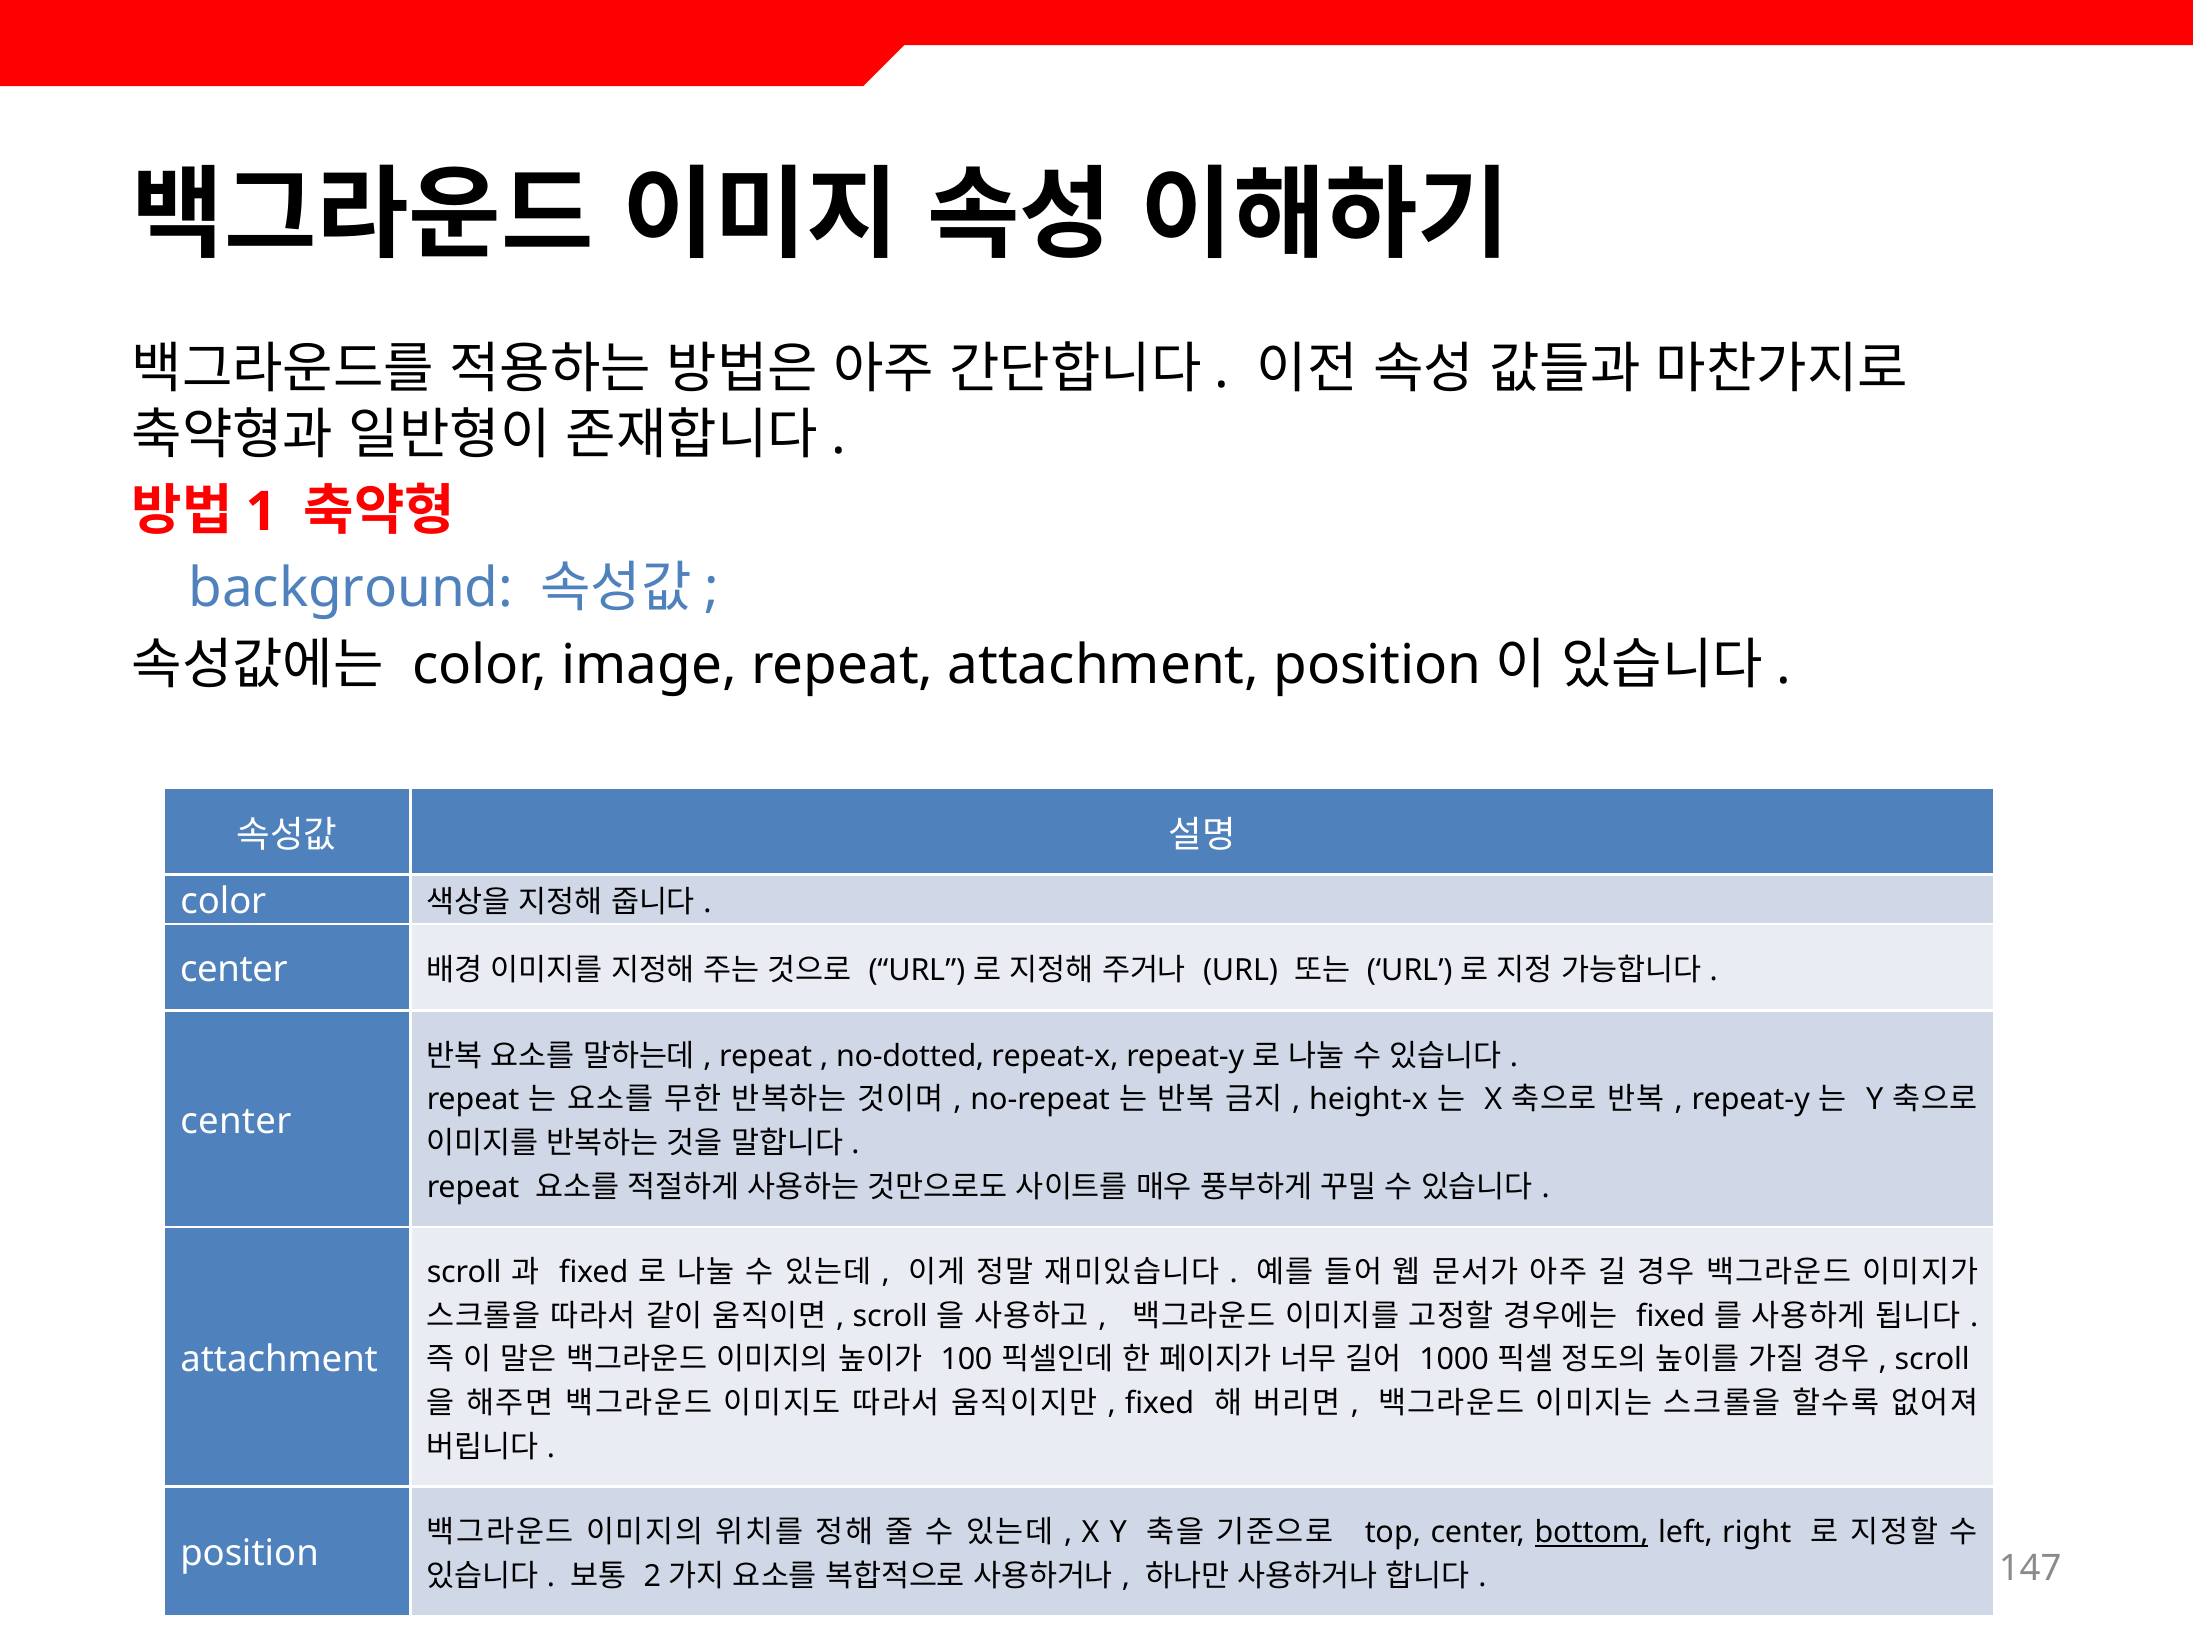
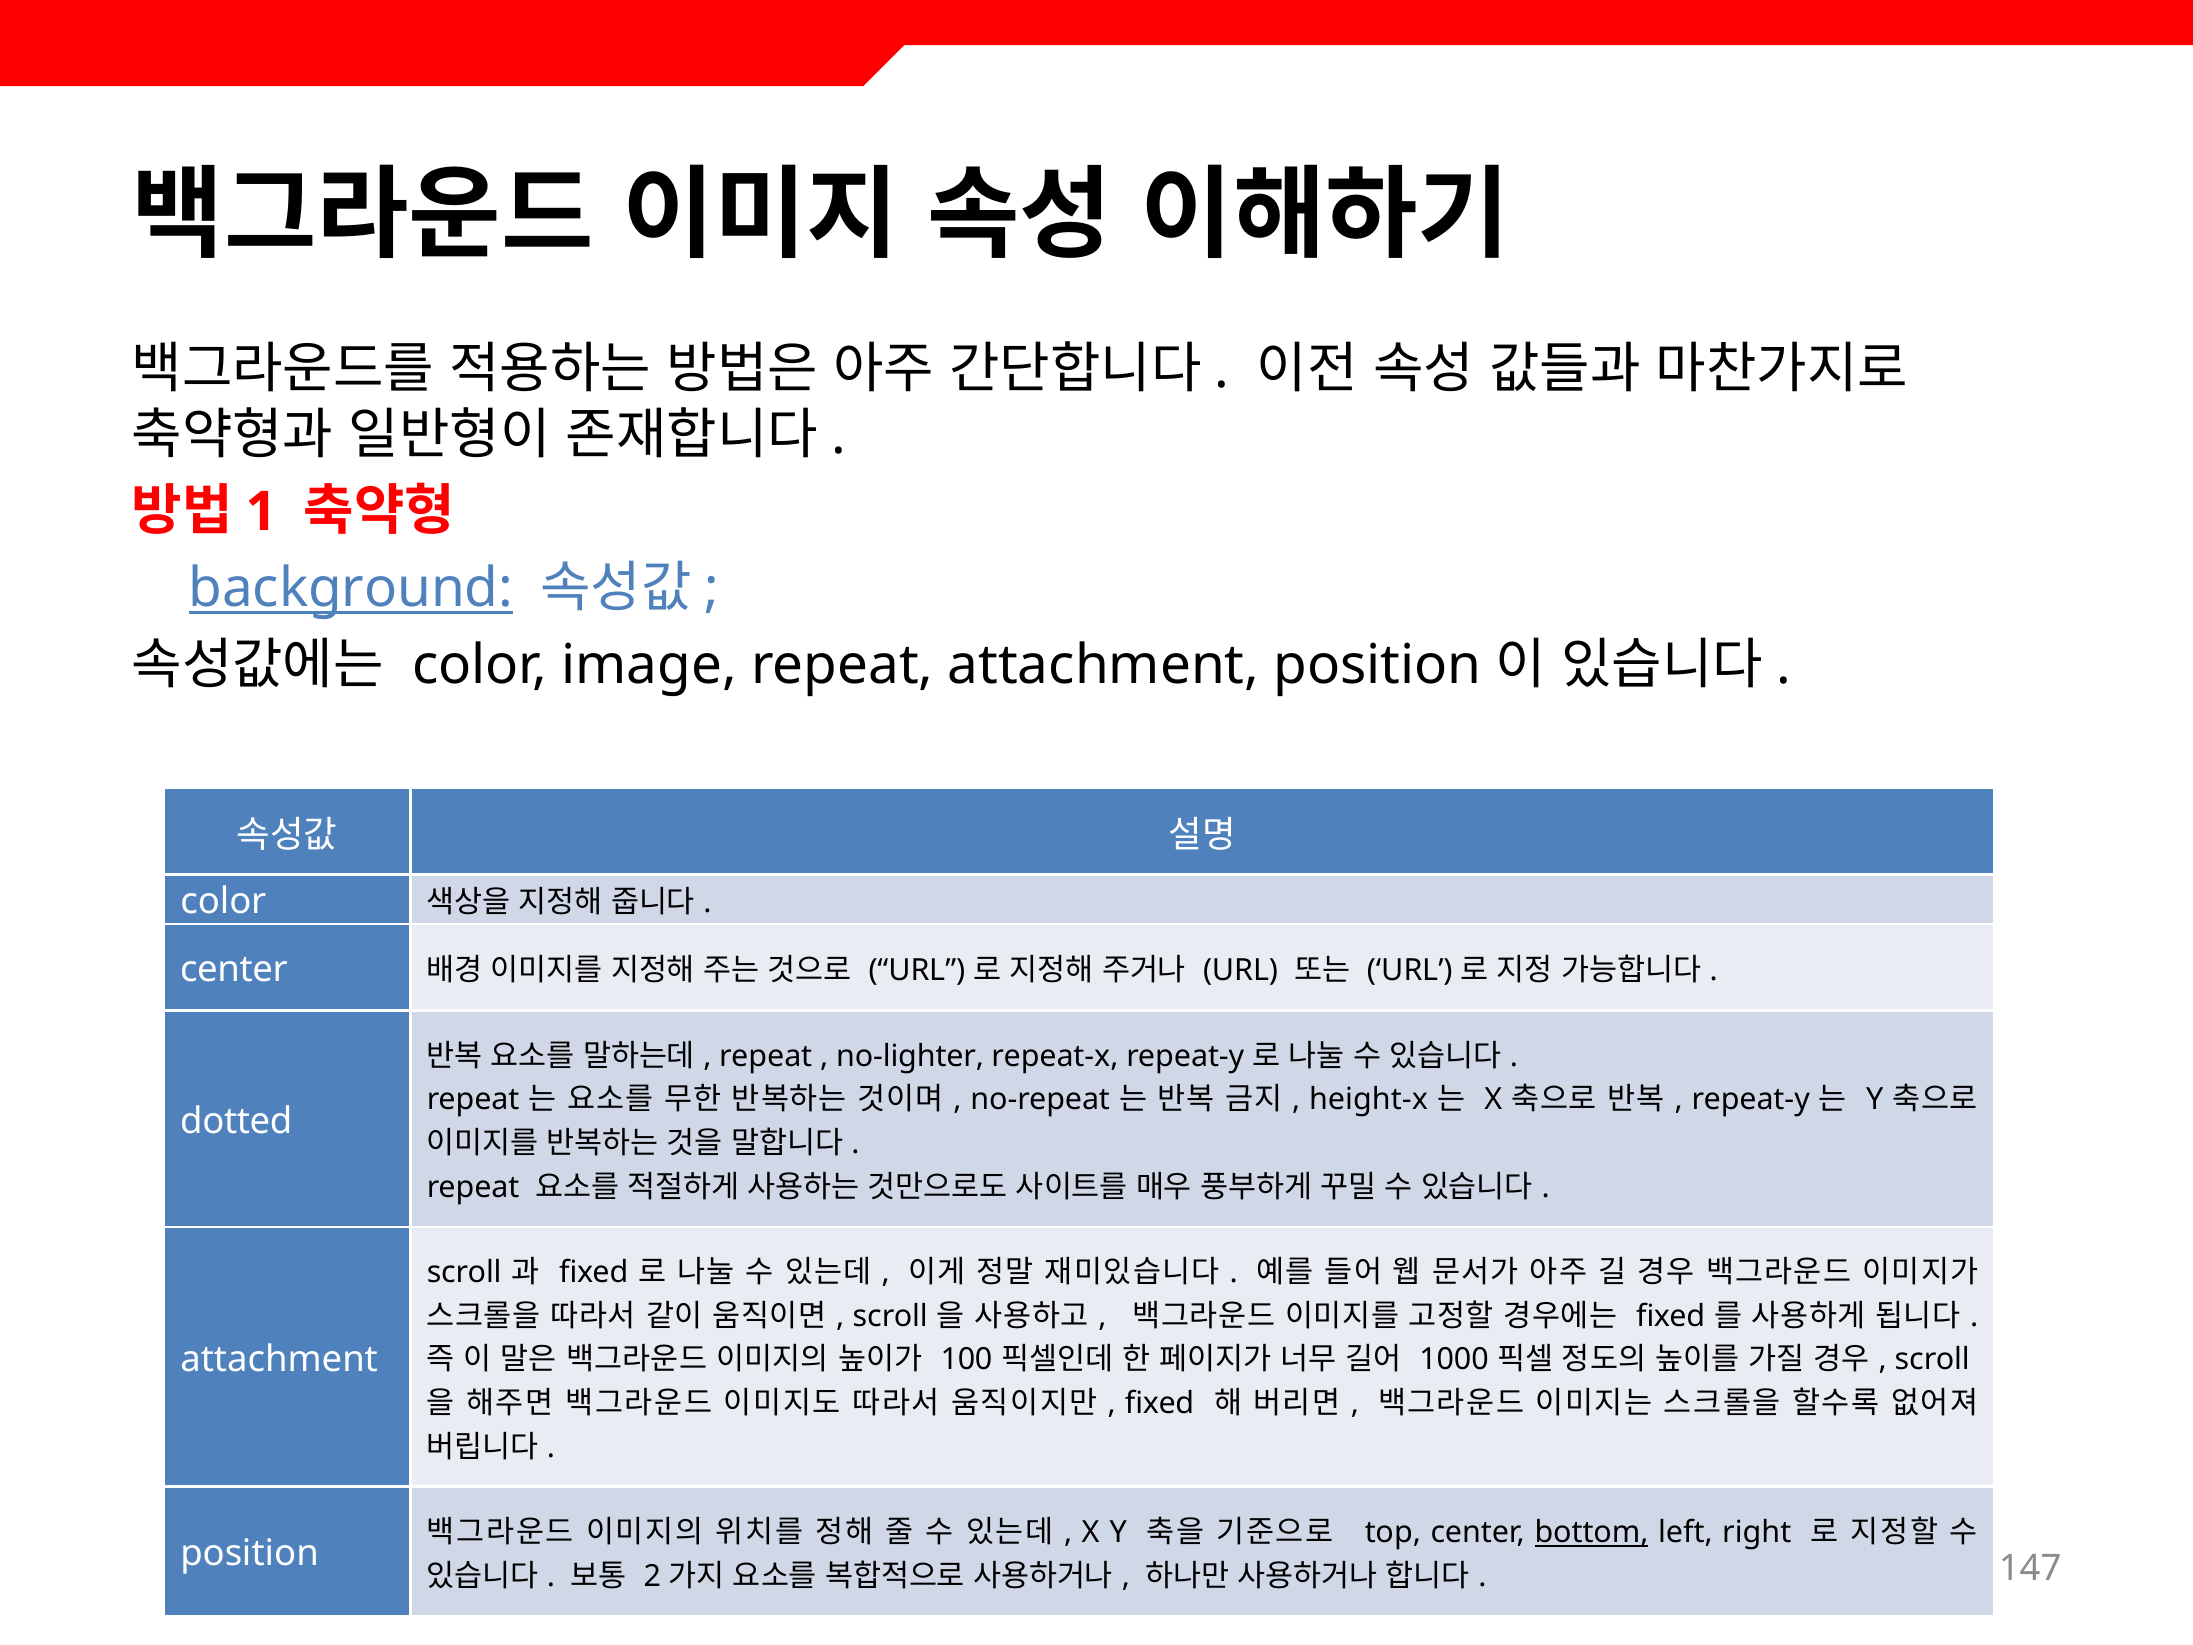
background underline: none -> present (351, 589)
no-dotted: no-dotted -> no-lighter (910, 1056)
center: center -> dotted (236, 1121)
